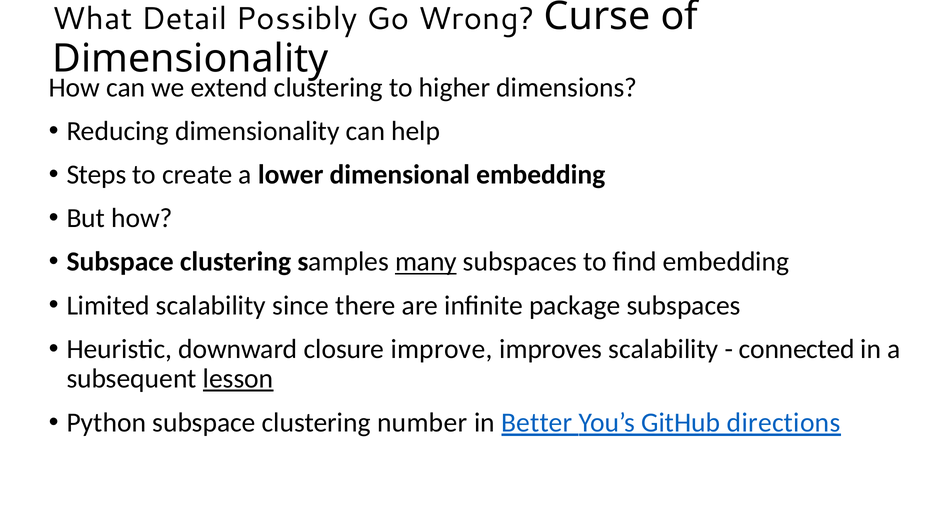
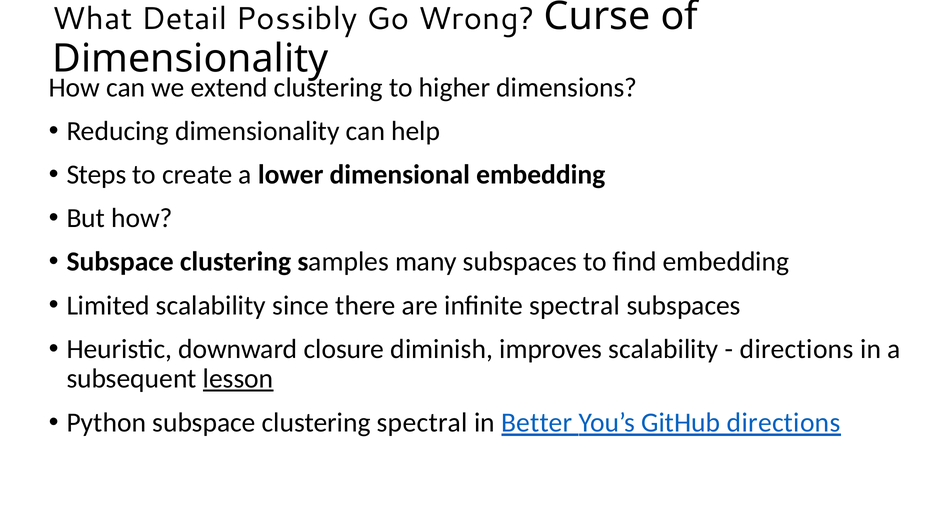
many underline: present -> none (426, 262)
infinite package: package -> spectral (575, 305)
improve: improve -> diminish (442, 349)
connected: connected -> directions (797, 349)
clustering number: number -> spectral (422, 423)
